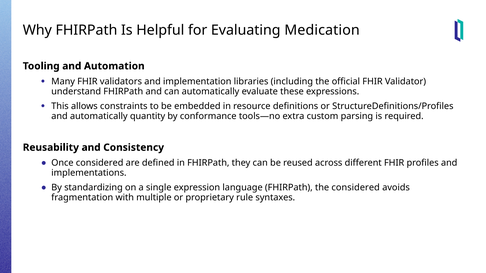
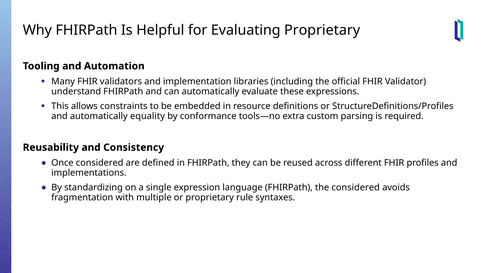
Evaluating Medication: Medication -> Proprietary (322, 30)
quantity: quantity -> equality (148, 116)
